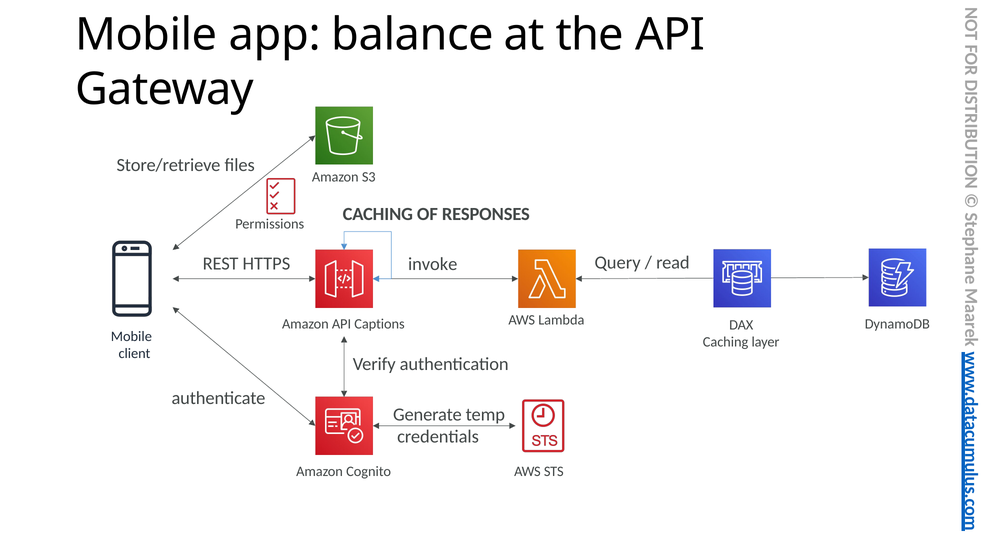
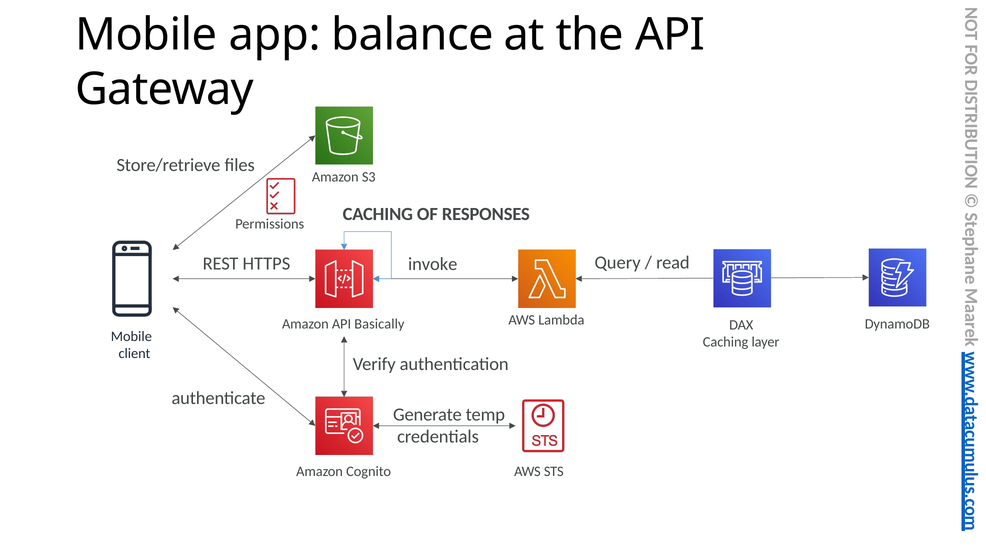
Captions: Captions -> Basically (379, 324)
